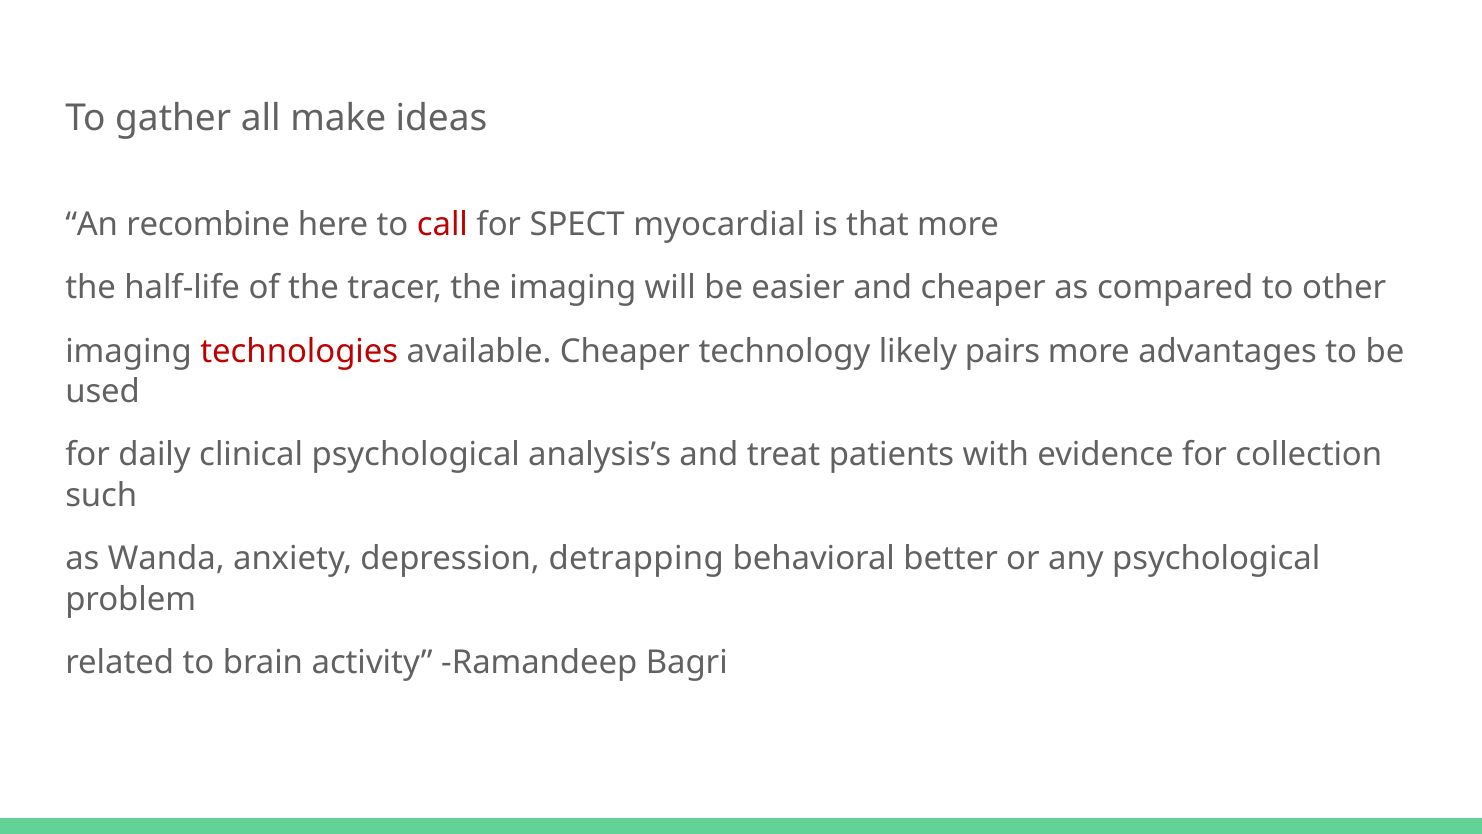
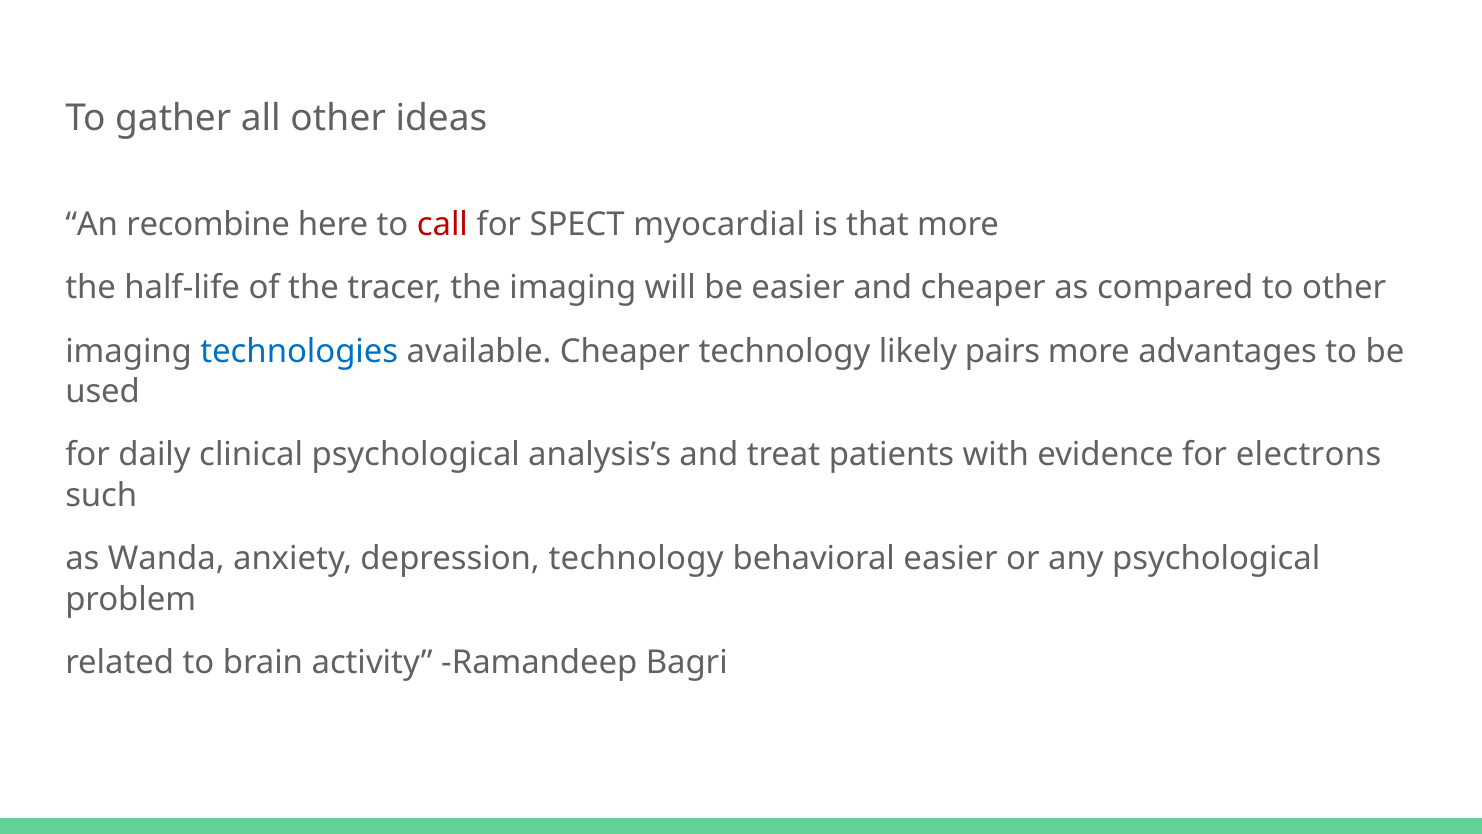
all make: make -> other (338, 118)
technologies colour: red -> blue (299, 351)
collection: collection -> electrons (1309, 455)
depression detrapping: detrapping -> technology (636, 559)
behavioral better: better -> easier (951, 559)
